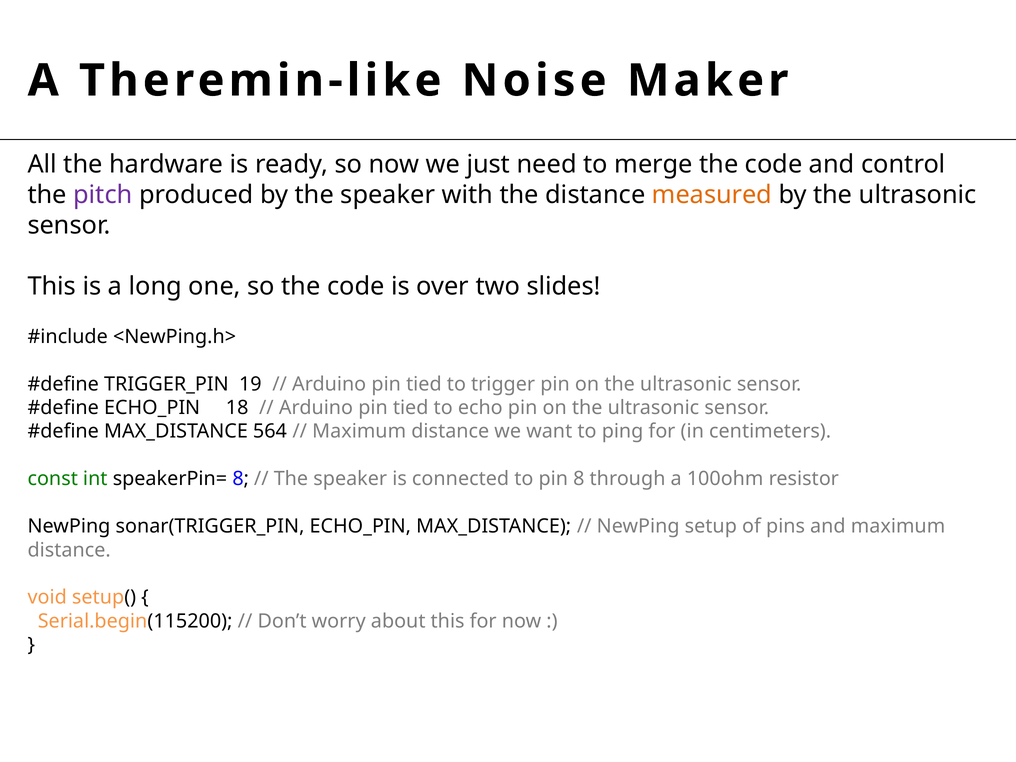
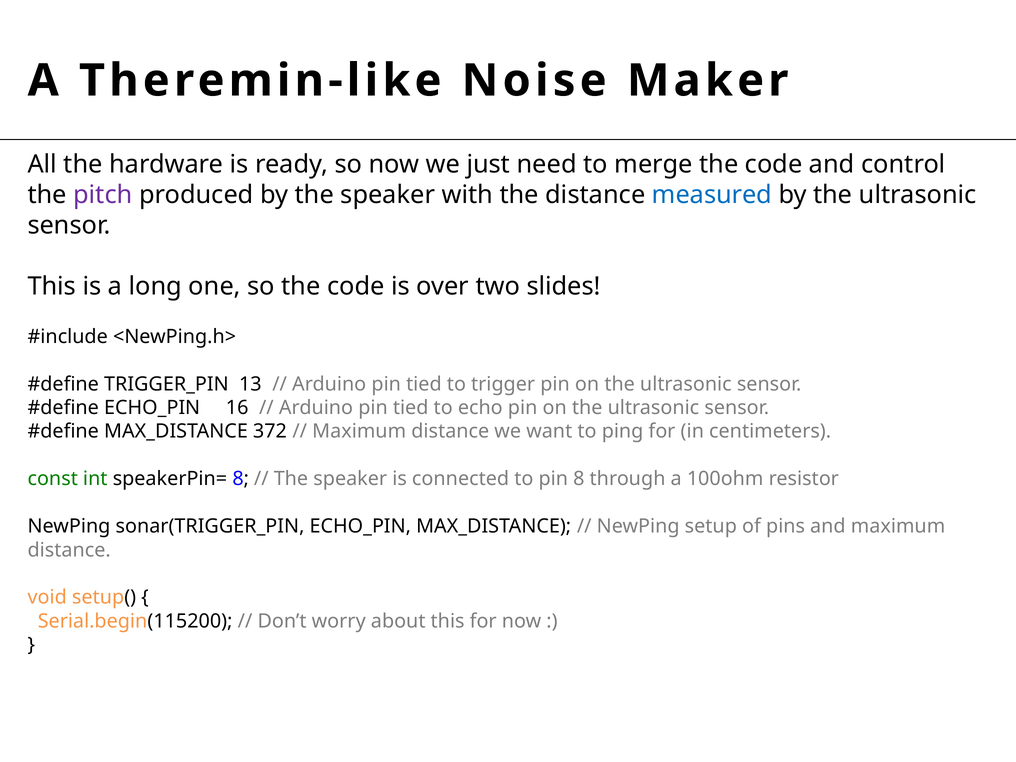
measured colour: orange -> blue (712, 195)
19: 19 -> 13 (250, 384)
18: 18 -> 16 (237, 408)
564: 564 -> 372 (270, 431)
